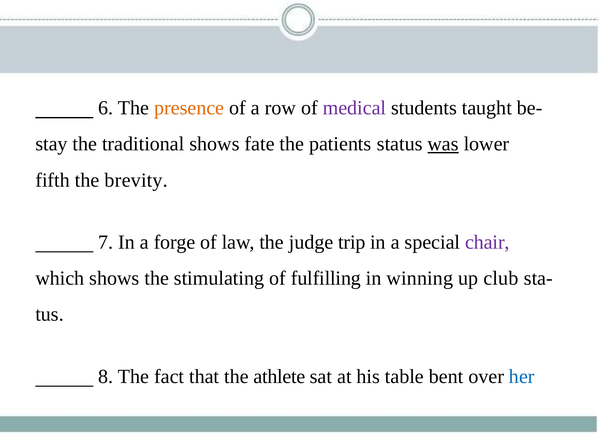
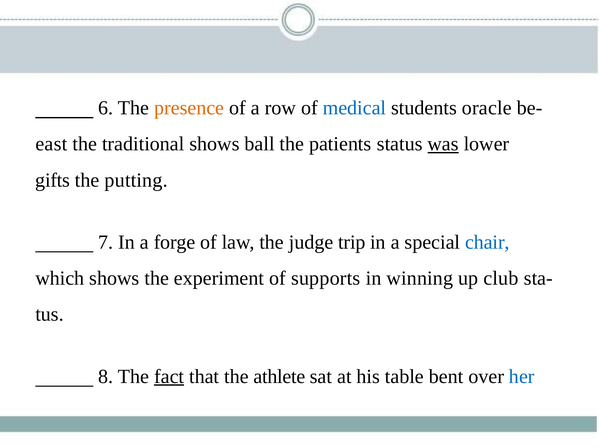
medical colour: purple -> blue (354, 108)
taught: taught -> oracle (487, 108)
stay: stay -> east (51, 144)
fate: fate -> ball (260, 144)
fifth: fifth -> gifts (53, 180)
brevity: brevity -> putting (136, 180)
chair colour: purple -> blue (487, 242)
stimulating: stimulating -> experiment (219, 278)
fulfilling: fulfilling -> supports (326, 278)
fact underline: none -> present (169, 376)
